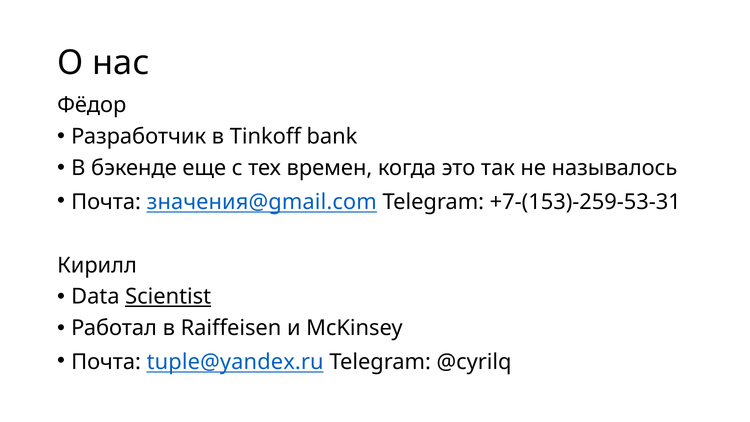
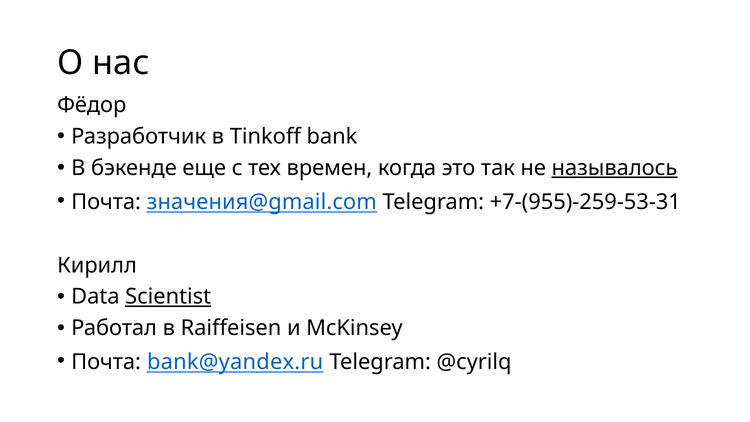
называлось underline: none -> present (614, 168)
+7-(153)-259-53-31: +7-(153)-259-53-31 -> +7-(955)-259-53-31 (585, 202)
tuple@yandex.ru: tuple@yandex.ru -> bank@yandex.ru (235, 362)
